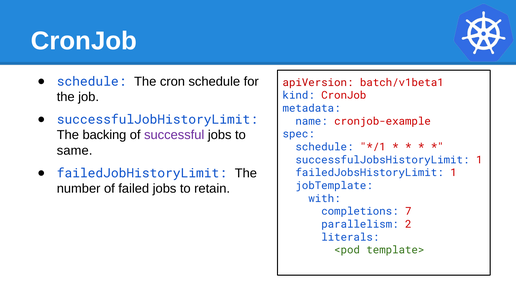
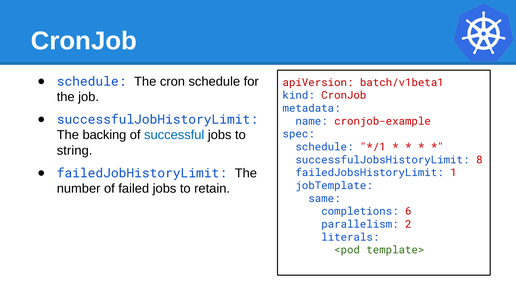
successful colour: purple -> blue (174, 135)
same: same -> string (75, 151)
successfulJobsHistoryLimit 1: 1 -> 8 (479, 160)
with: with -> same (324, 199)
7: 7 -> 6 (408, 212)
